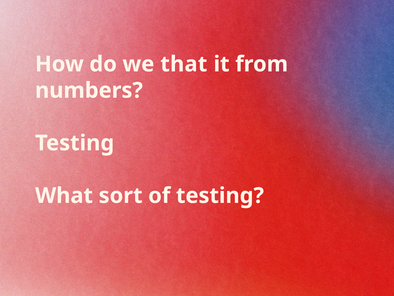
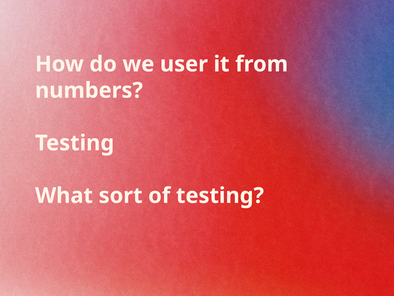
that: that -> user (184, 64)
